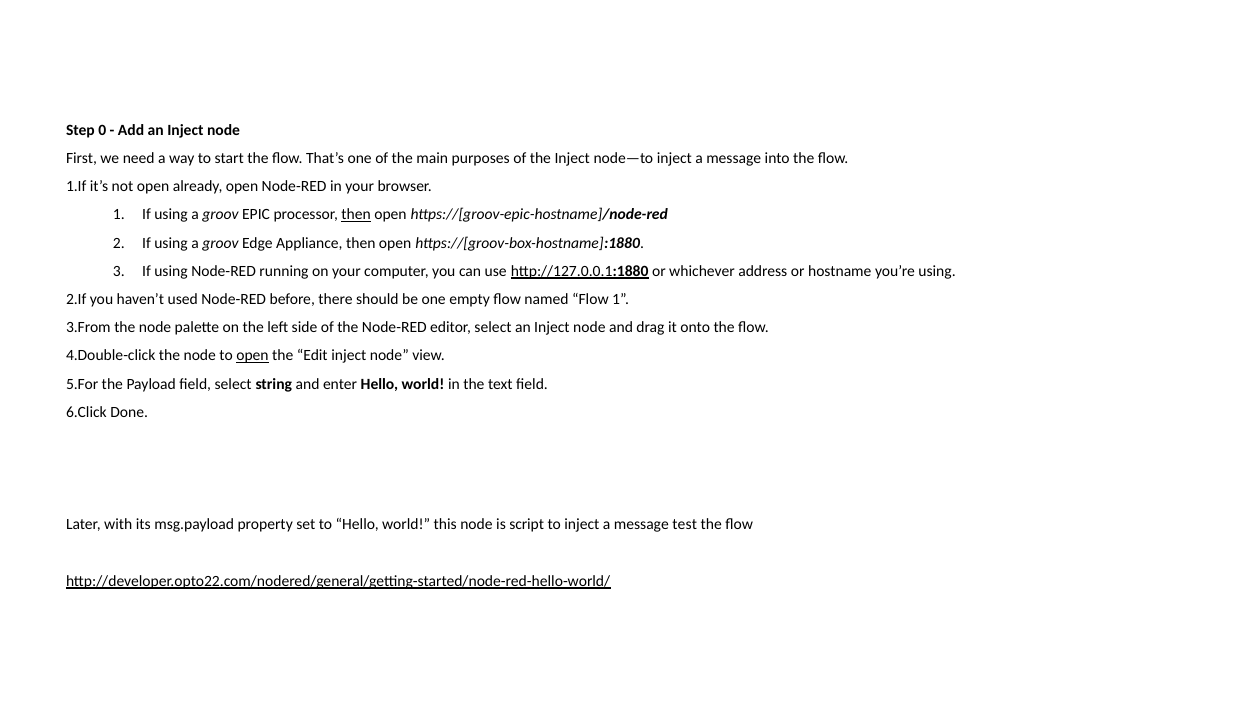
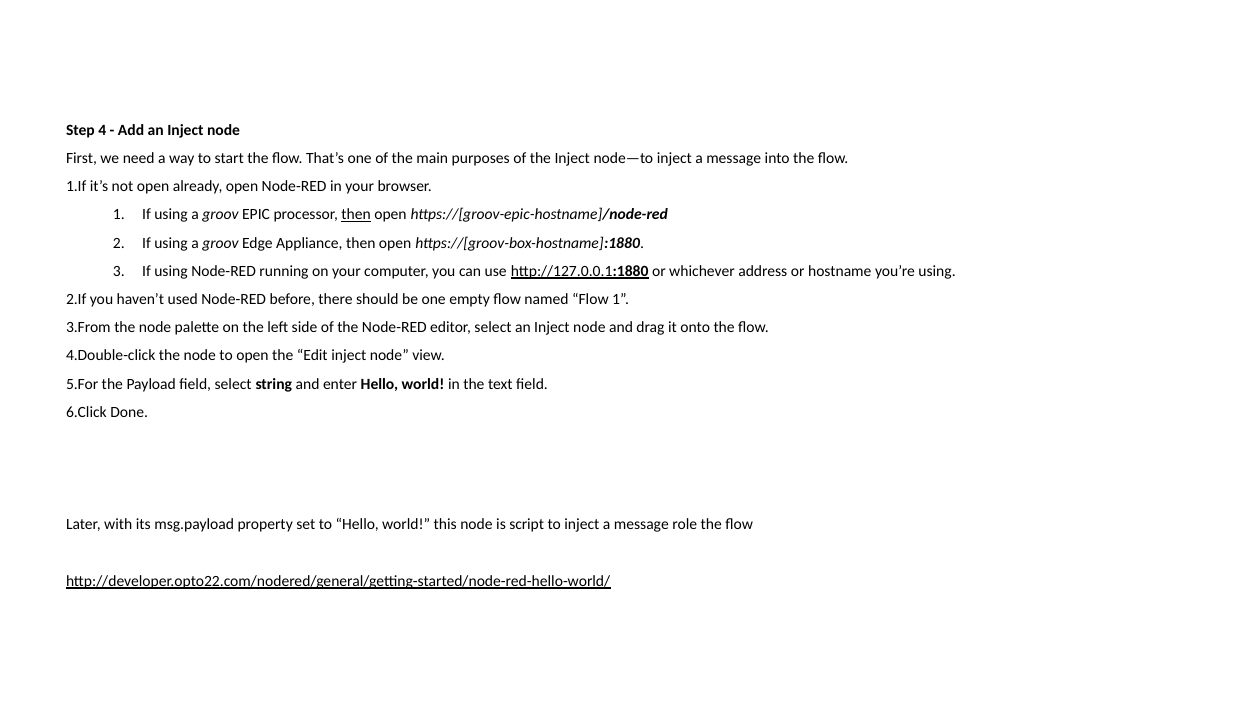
0: 0 -> 4 (102, 130)
open underline: present -> none (252, 356)
test: test -> role (685, 525)
